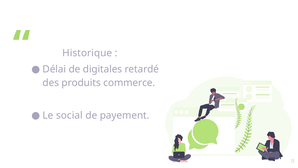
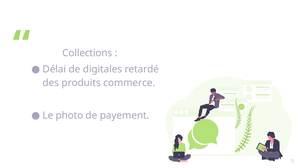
Historique: Historique -> Collections (87, 53)
social: social -> photo (69, 115)
